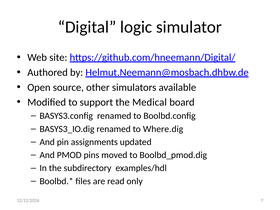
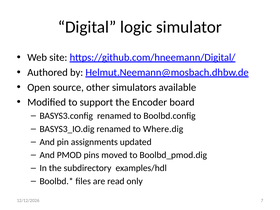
Medical: Medical -> Encoder (150, 102)
